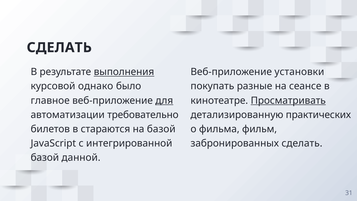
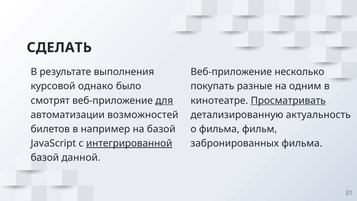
выполнения underline: present -> none (124, 72)
установки: установки -> несколько (299, 72)
сеансе: сеансе -> одним (305, 86)
главное: главное -> смотрят (50, 100)
требовательно: требовательно -> возможностей (143, 115)
практических: практических -> актуальность (318, 115)
стараются: стараются -> например (105, 129)
интегрированной underline: none -> present (129, 143)
забронированных сделать: сделать -> фильма (302, 143)
